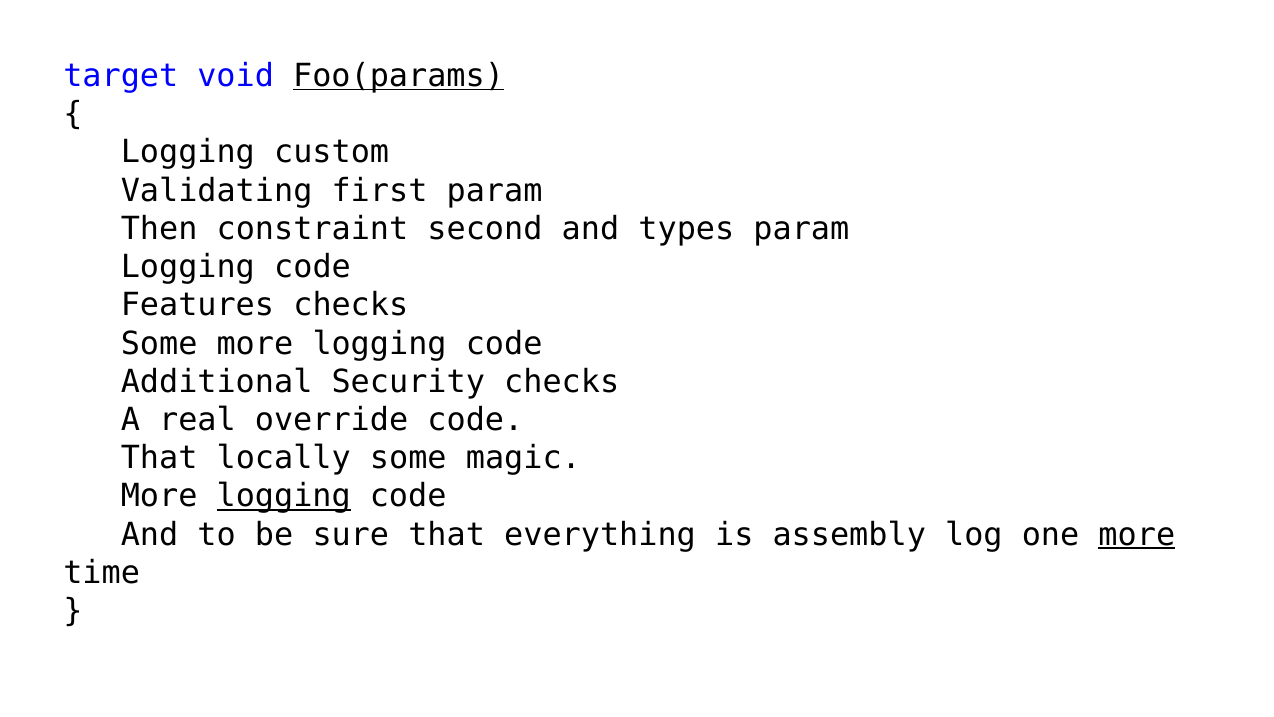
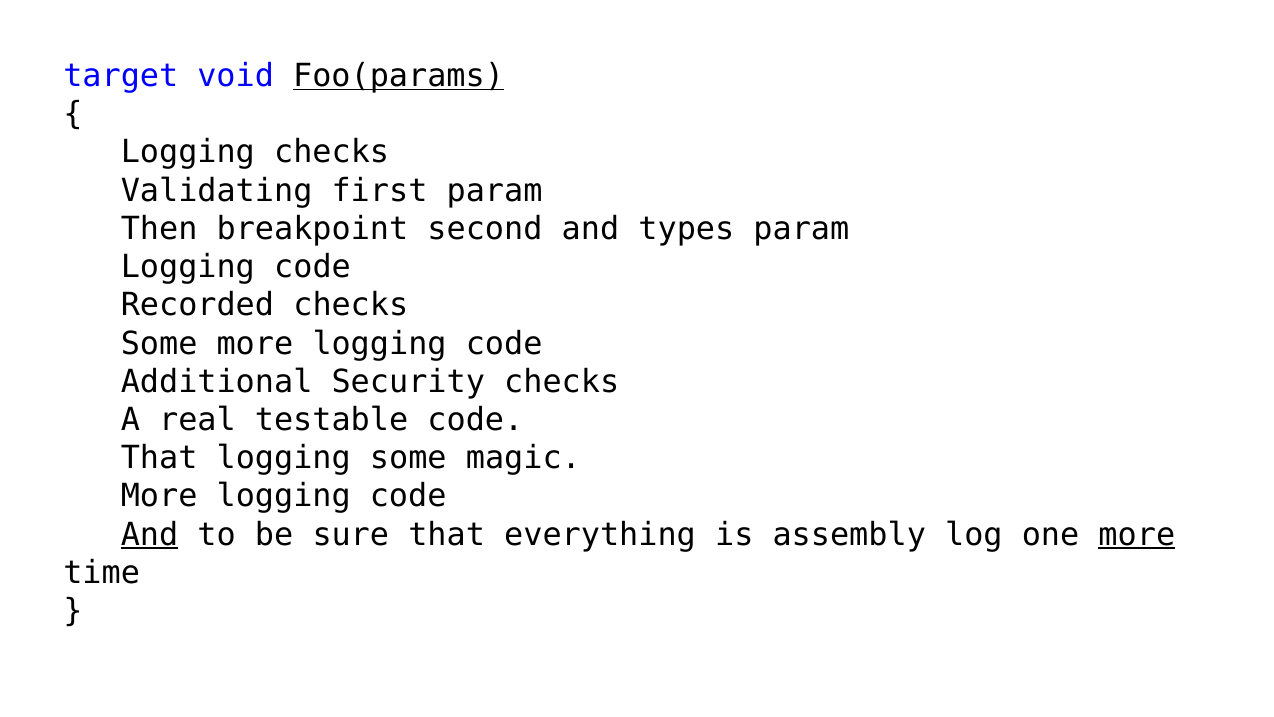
Logging custom: custom -> checks (332, 152)
constraint: constraint -> breakpoint (312, 229)
Features: Features -> Recorded (197, 305)
override: override -> testable (332, 420)
That locally: locally -> logging (284, 458)
logging underline: present -> none (284, 496)
And underline: none -> present (150, 534)
